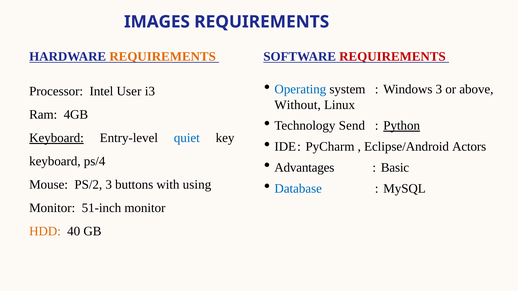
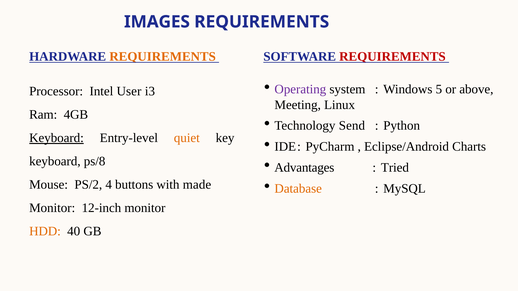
Operating colour: blue -> purple (300, 89)
Windows 3: 3 -> 5 (439, 89)
Without: Without -> Meeting (298, 105)
Python underline: present -> none (402, 126)
quiet colour: blue -> orange (187, 138)
Actors: Actors -> Charts (469, 147)
ps/4: ps/4 -> ps/8 (95, 161)
Basic: Basic -> Tried (395, 168)
PS/2 3: 3 -> 4 (109, 185)
using: using -> made (197, 185)
Database colour: blue -> orange (298, 189)
51-inch: 51-inch -> 12-inch (101, 208)
